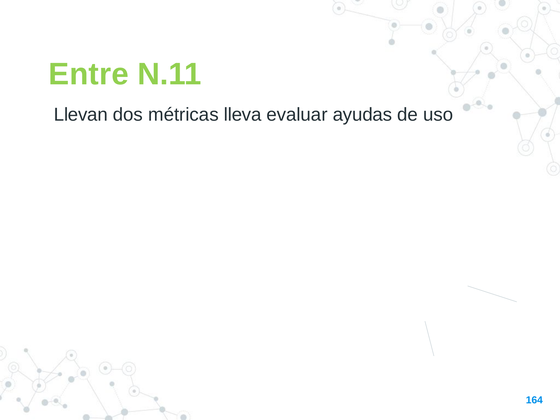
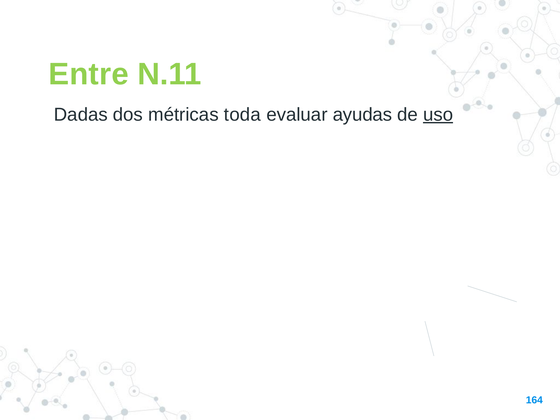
Llevan: Llevan -> Dadas (81, 115)
lleva: lleva -> toda (242, 115)
uso underline: none -> present (438, 115)
